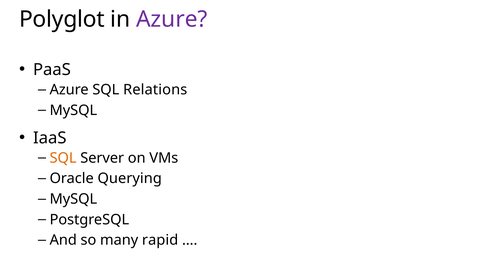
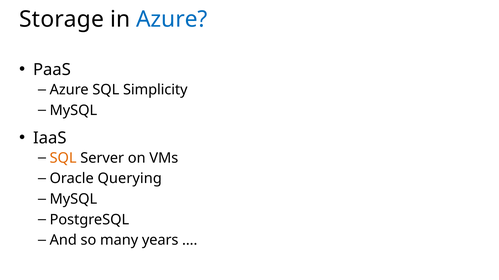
Polyglot: Polyglot -> Storage (62, 19)
Azure colour: purple -> blue (172, 19)
Relations: Relations -> Simplicity (155, 90)
rapid: rapid -> years (160, 241)
